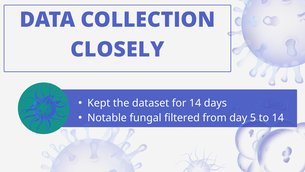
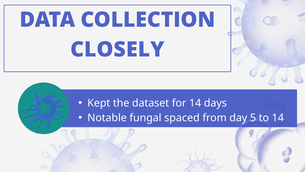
filtered: filtered -> spaced (182, 118)
